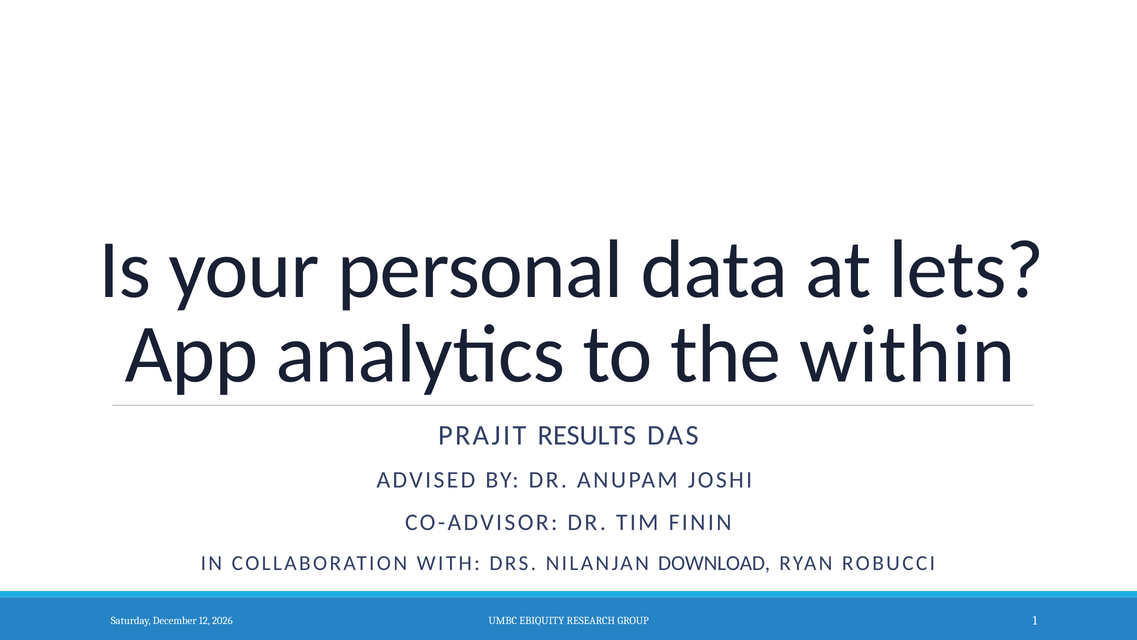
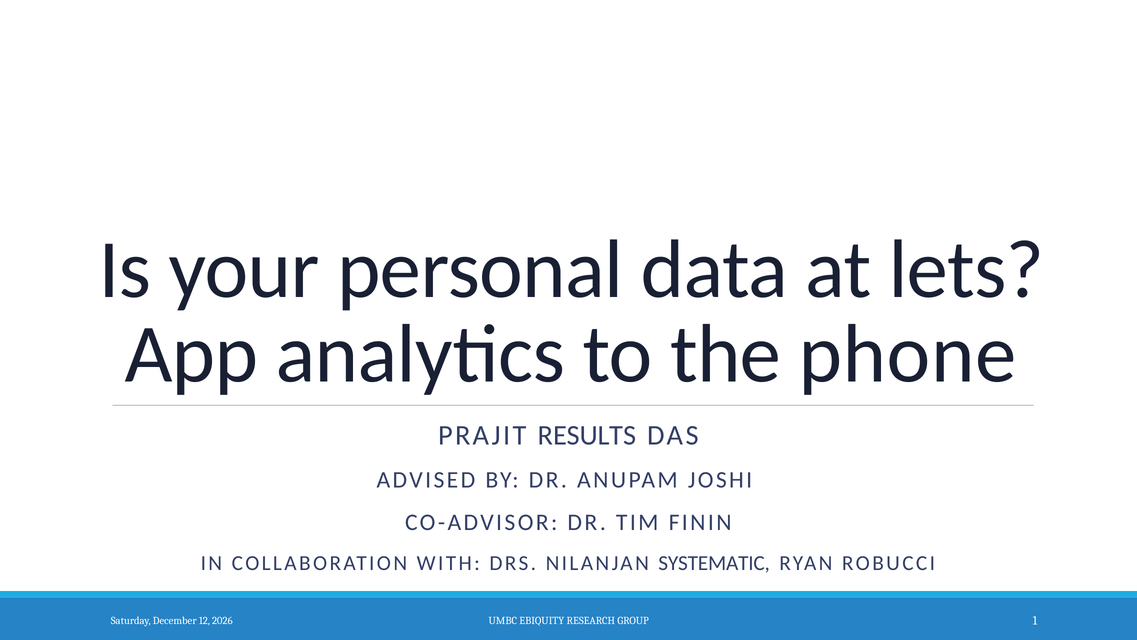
within: within -> phone (908, 354)
DOWNLOAD: DOWNLOAD -> SYSTEMATIC (714, 563)
